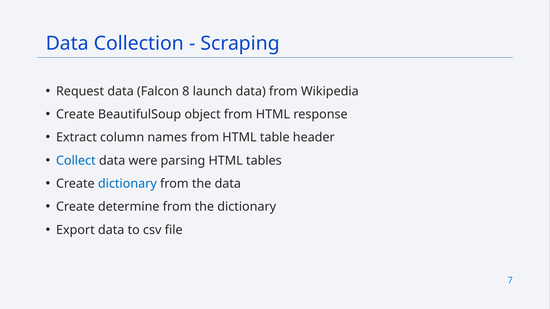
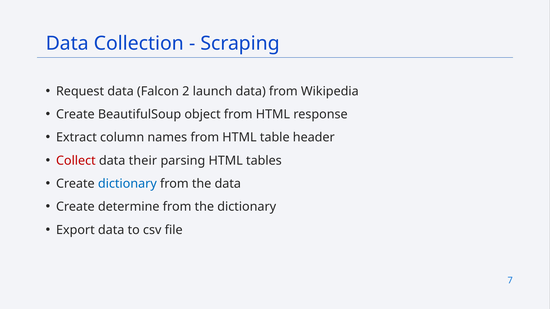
8: 8 -> 2 (186, 91)
Collect colour: blue -> red (76, 161)
were: were -> their (143, 161)
